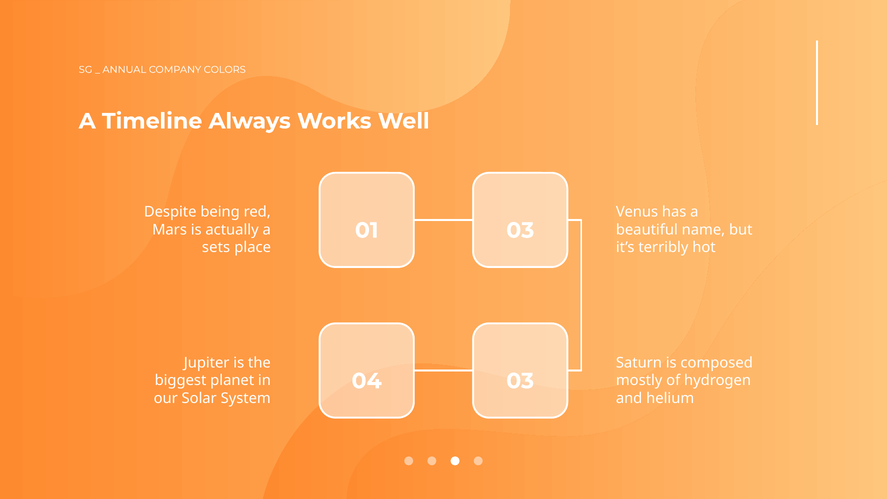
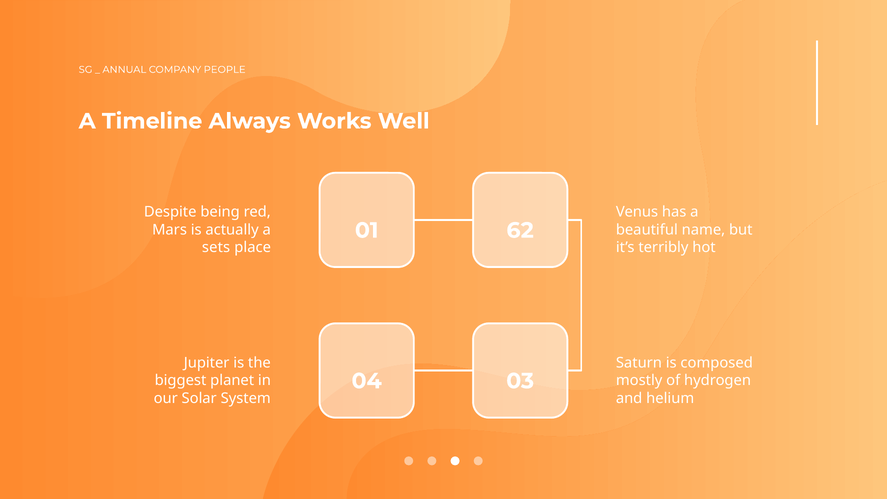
COLORS: COLORS -> PEOPLE (225, 70)
01 03: 03 -> 62 (520, 230)
